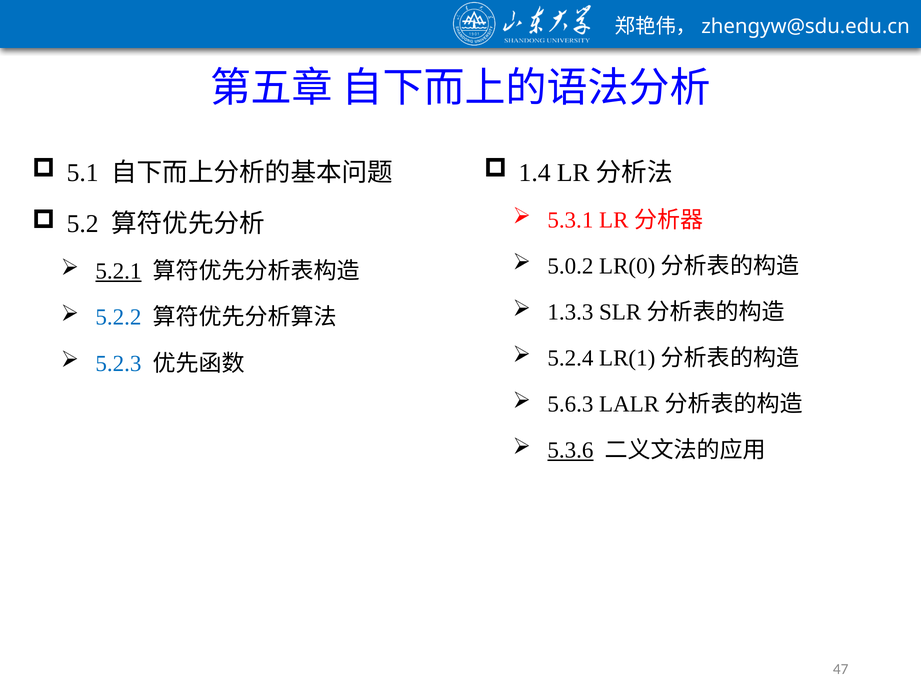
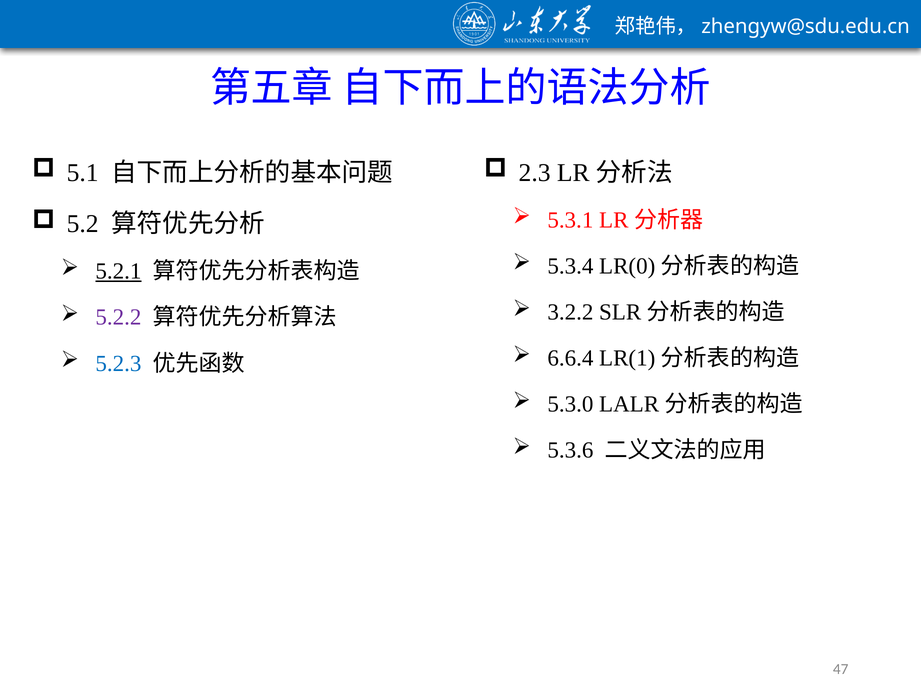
1.4: 1.4 -> 2.3 (535, 173)
5.0.2: 5.0.2 -> 5.3.4 (570, 266)
1.3.3: 1.3.3 -> 3.2.2 (570, 312)
5.2.2 colour: blue -> purple (118, 317)
5.2.4: 5.2.4 -> 6.6.4 (570, 358)
5.6.3: 5.6.3 -> 5.3.0 (570, 404)
5.3.6 underline: present -> none (570, 450)
